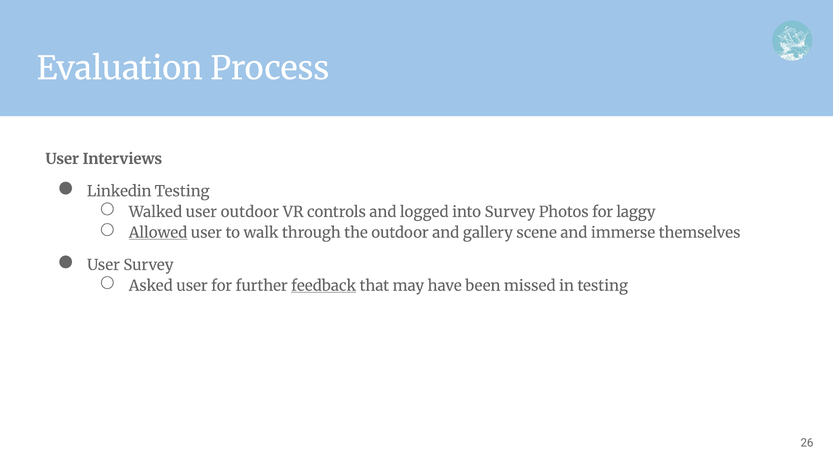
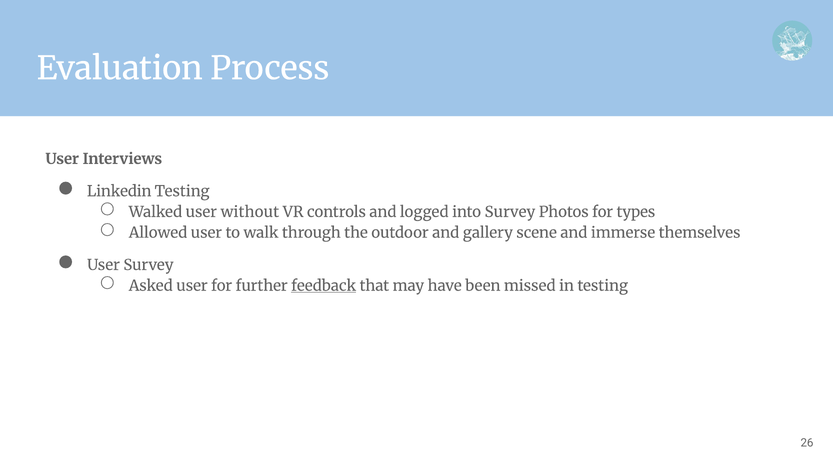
user outdoor: outdoor -> without (250, 212)
laggy: laggy -> types (636, 212)
Allowed underline: present -> none (158, 233)
